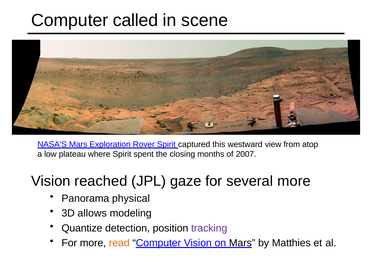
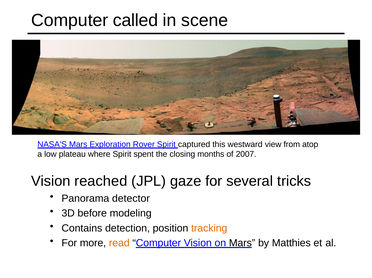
several more: more -> tricks (294, 182)
physical: physical -> detector (131, 199)
allows: allows -> before (92, 214)
Quantize: Quantize -> Contains (82, 229)
tracking colour: purple -> orange (209, 229)
